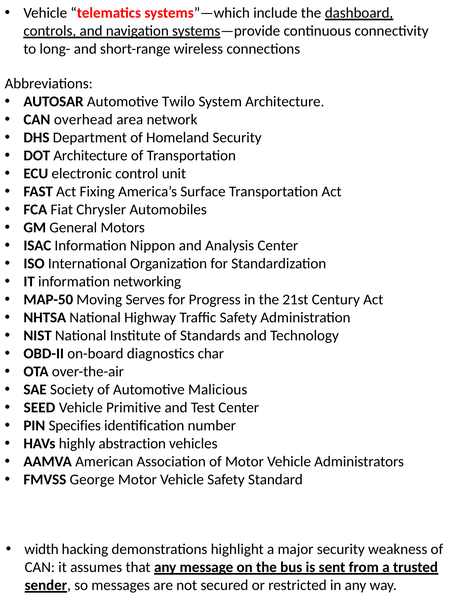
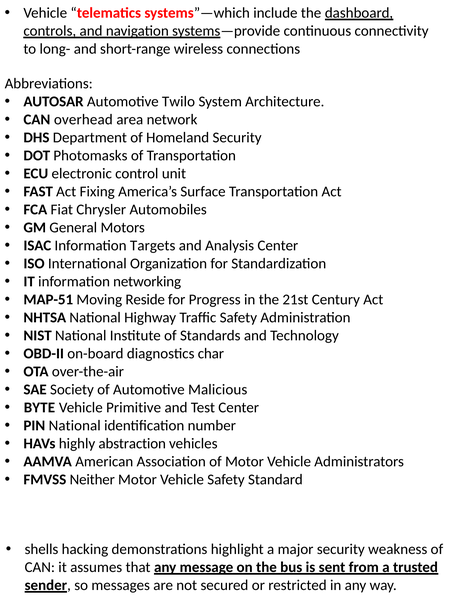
DOT Architecture: Architecture -> Photomasks (90, 156)
Nippon: Nippon -> Targets (153, 246)
MAP-50: MAP-50 -> MAP-51 (48, 300)
Serves: Serves -> Reside (145, 300)
SEED: SEED -> BYTE (39, 408)
PIN Specifies: Specifies -> National (75, 426)
George: George -> Neither (92, 480)
width: width -> shells (42, 549)
